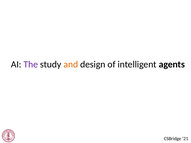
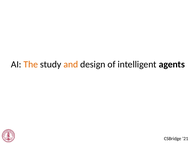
The colour: purple -> orange (31, 64)
